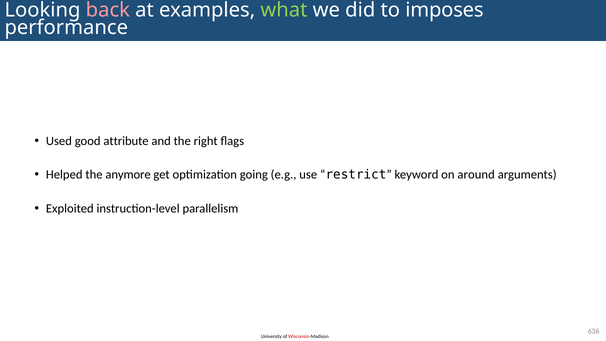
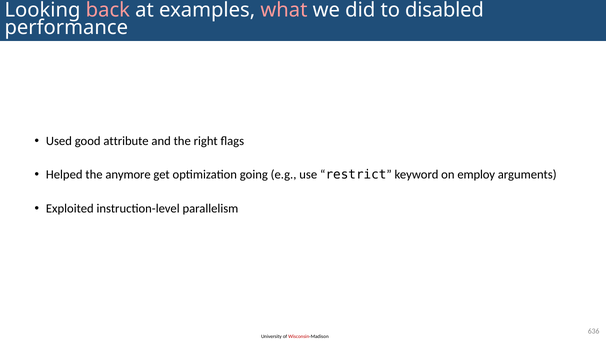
what colour: light green -> pink (284, 10)
imposes: imposes -> disabled (444, 10)
around: around -> employ (476, 175)
